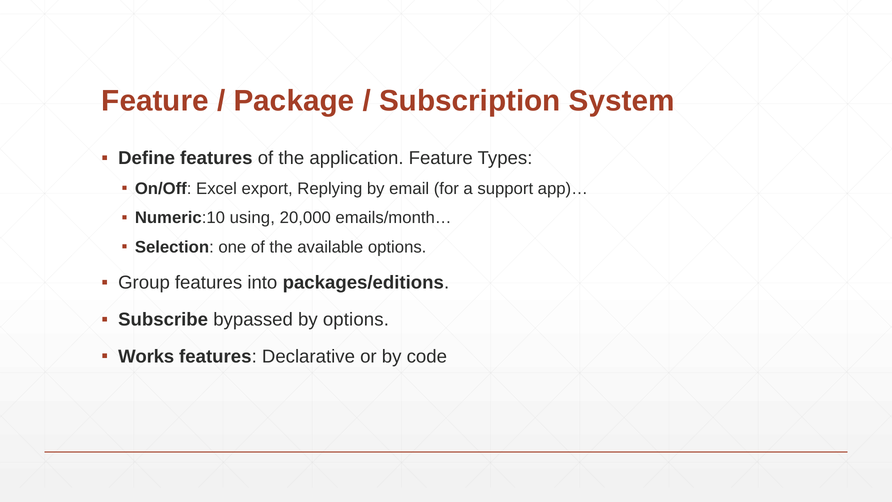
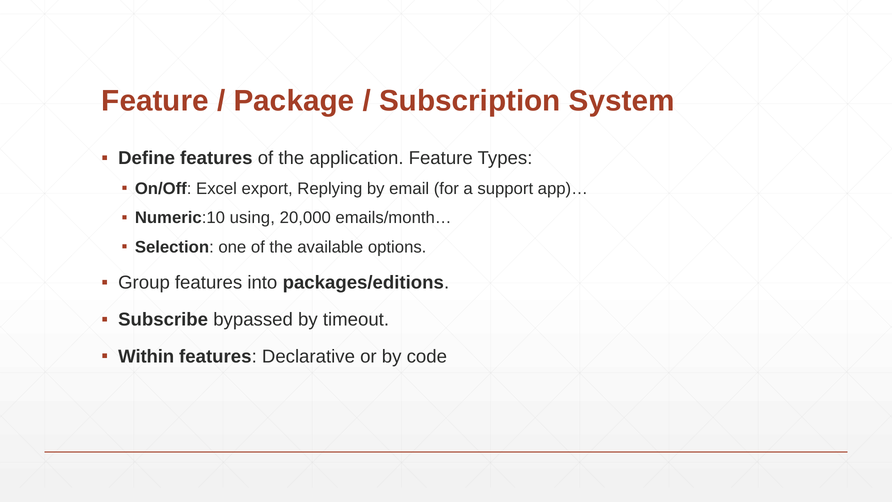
by options: options -> timeout (356, 320)
Works: Works -> Within (146, 356)
